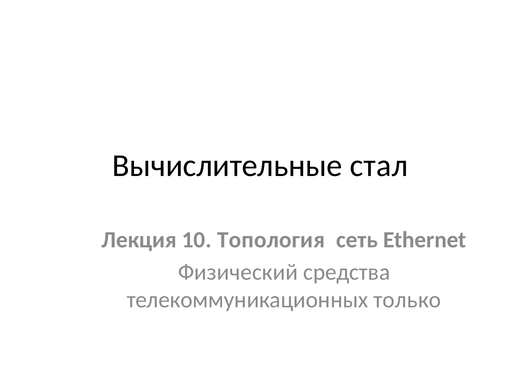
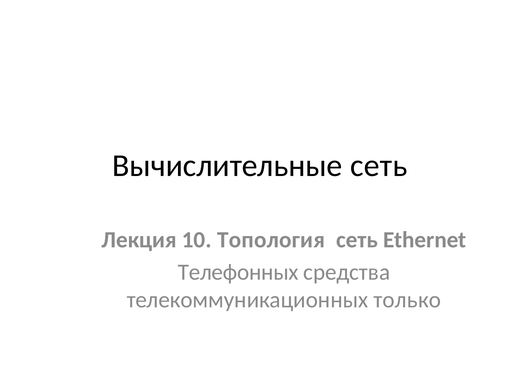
Вычислительные стал: стал -> сеть (379, 165)
Физический: Физический -> Телефонных (238, 272)
